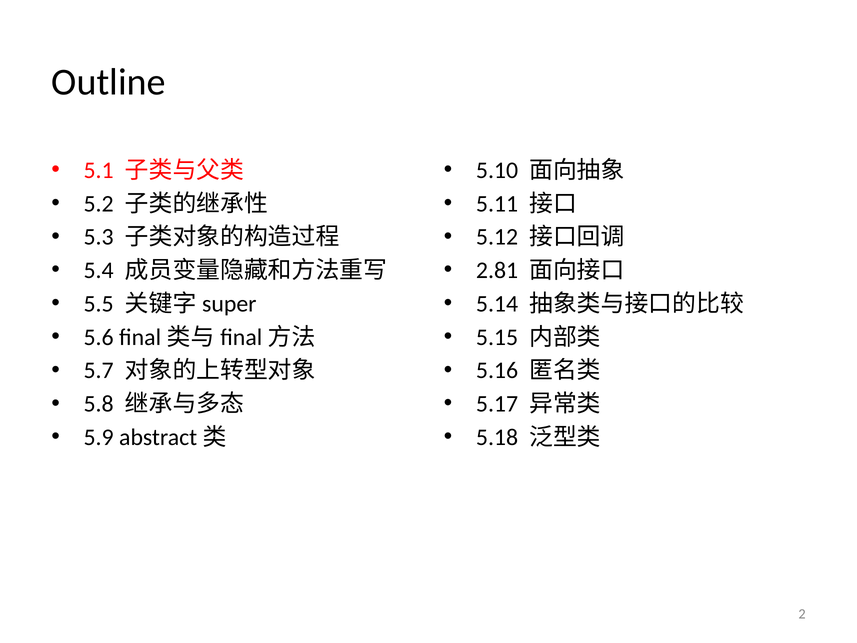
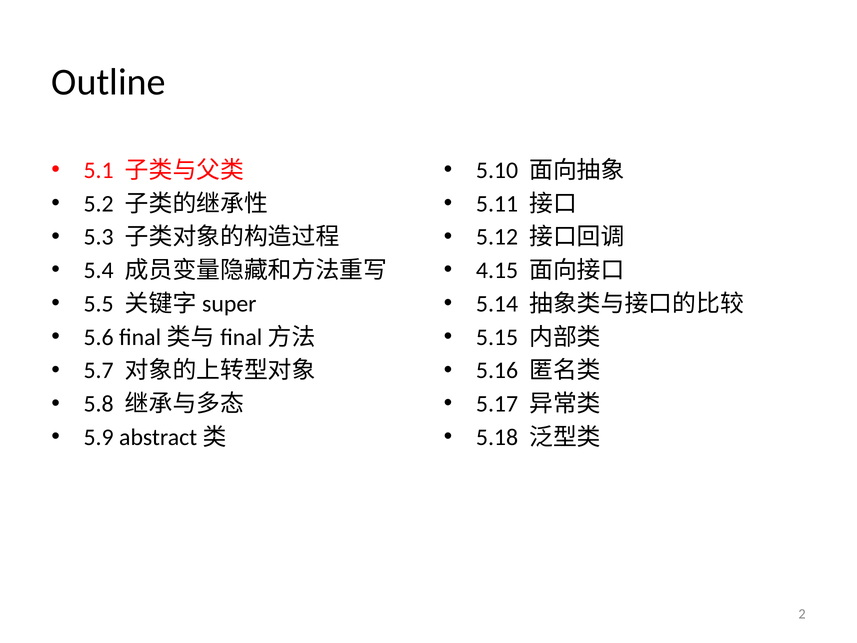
2.81: 2.81 -> 4.15 (497, 270)
